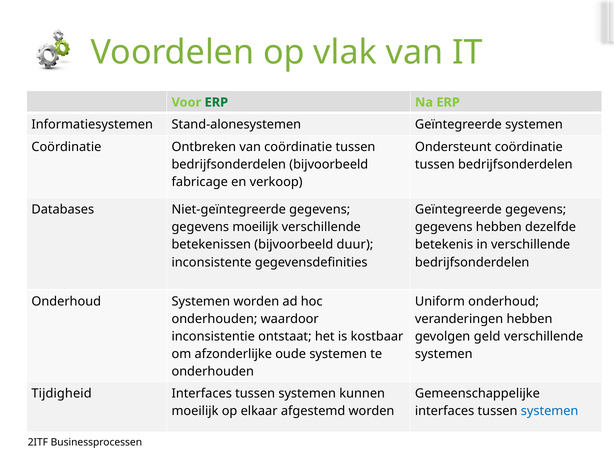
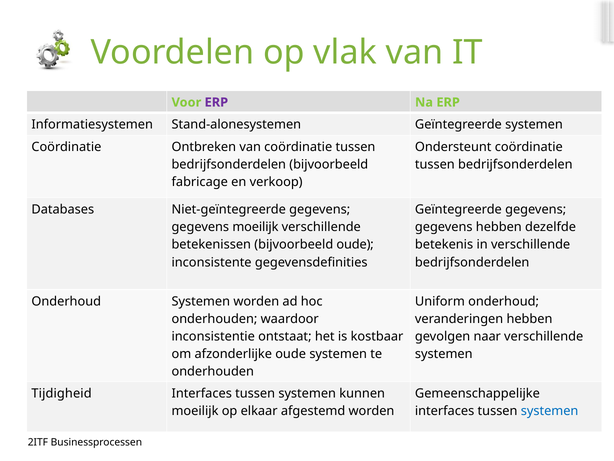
ERP colour: green -> purple (216, 102)
bijvoorbeeld duur: duur -> oude (355, 244)
geld: geld -> naar (487, 336)
